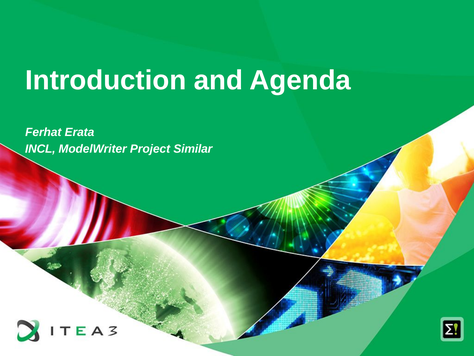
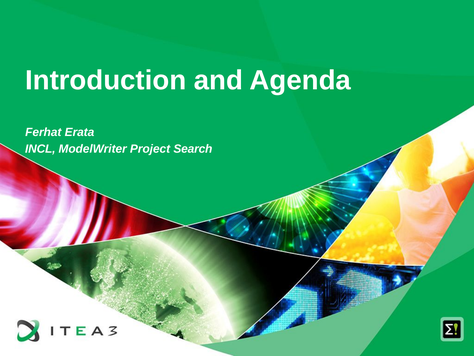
Similar: Similar -> Search (193, 149)
